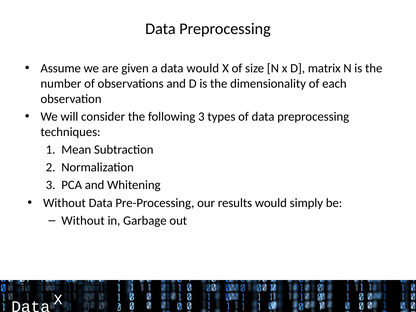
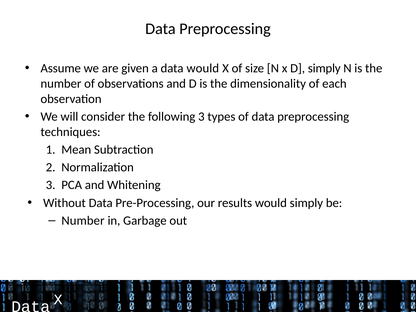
D matrix: matrix -> simply (324, 68)
Without: Without -> Number (83, 221)
